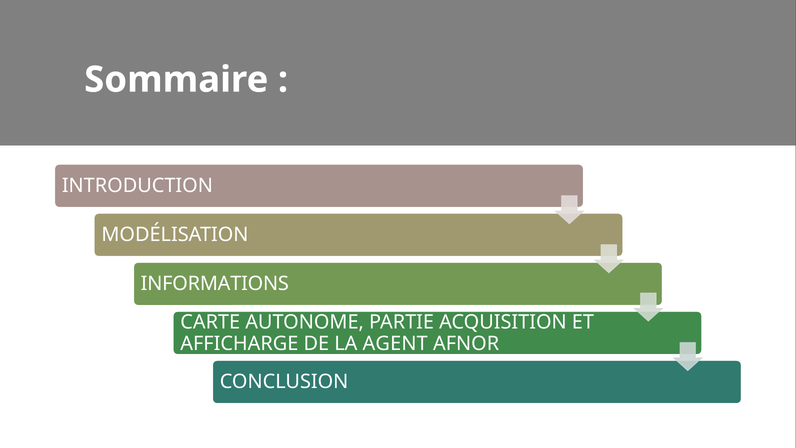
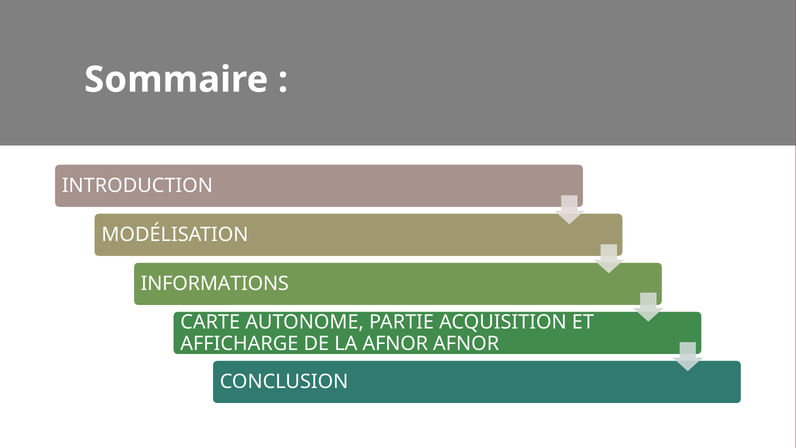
LA AGENT: AGENT -> AFNOR (395, 343)
